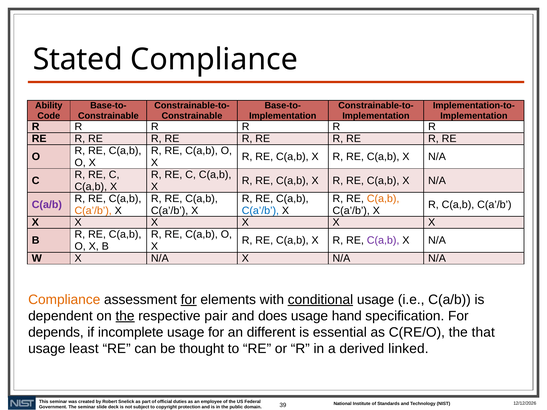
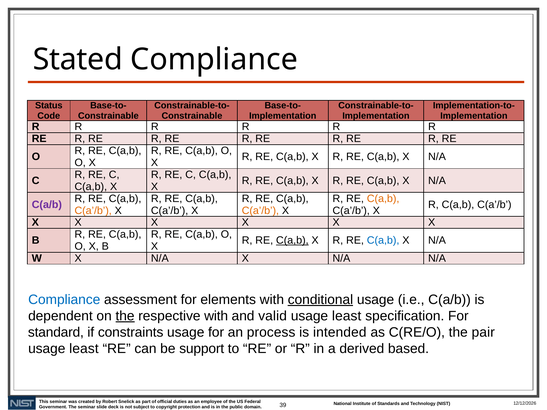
Ability: Ability -> Status (49, 106)
C(a’/b colour: blue -> orange (260, 211)
C(a,b underline: none -> present (292, 241)
C(a,b colour: purple -> blue (383, 241)
Compliance colour: orange -> blue (64, 300)
for underline: present -> none (189, 300)
respective pair: pair -> with (216, 316)
does: does -> valid (273, 316)
hand: hand -> least (347, 316)
depends: depends -> standard (56, 333)
incomplete: incomplete -> constraints (131, 333)
different: different -> process (271, 333)
essential: essential -> intended (340, 333)
that: that -> pair (483, 333)
thought: thought -> support (202, 349)
linked: linked -> based (408, 349)
